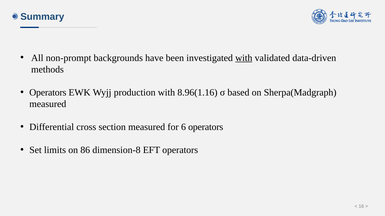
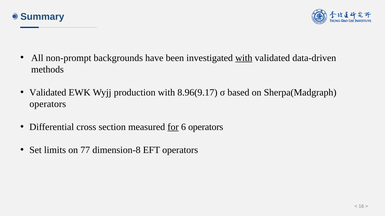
Operators: Operators -> Validated (48, 93)
8.96(1.16: 8.96(1.16 -> 8.96(9.17 (197, 93)
measured: measured -> operators (48, 104)
for underline: none -> present (173, 127)
86: 86 -> 77 (85, 150)
